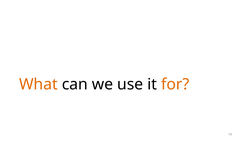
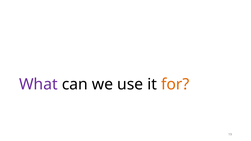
What colour: orange -> purple (38, 84)
